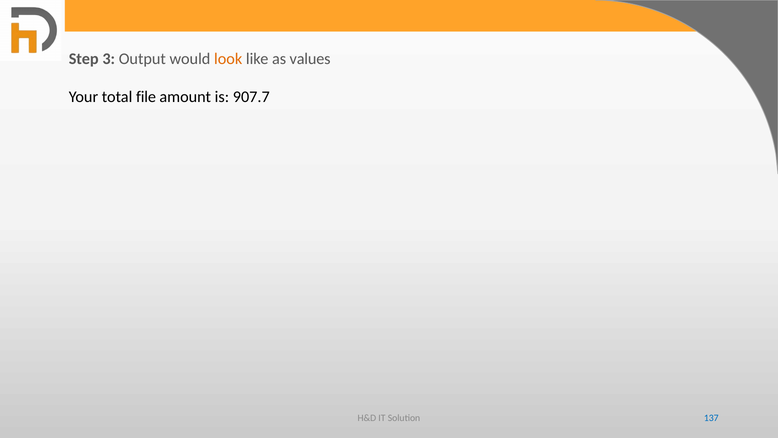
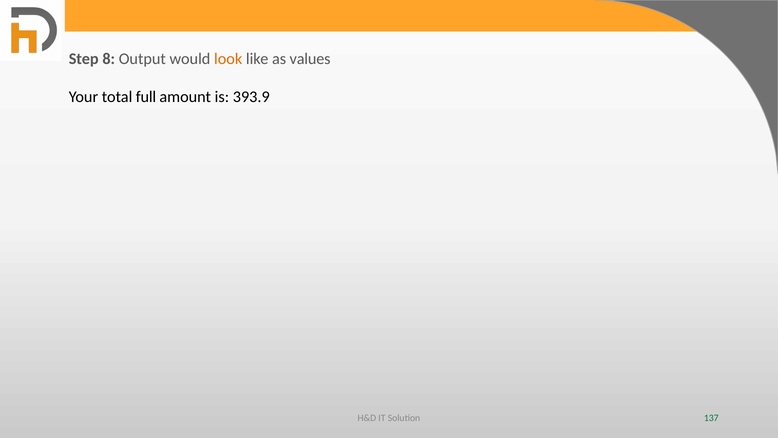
3: 3 -> 8 (109, 59)
file: file -> full (146, 97)
907.7: 907.7 -> 393.9 (251, 97)
137 colour: blue -> green (711, 418)
